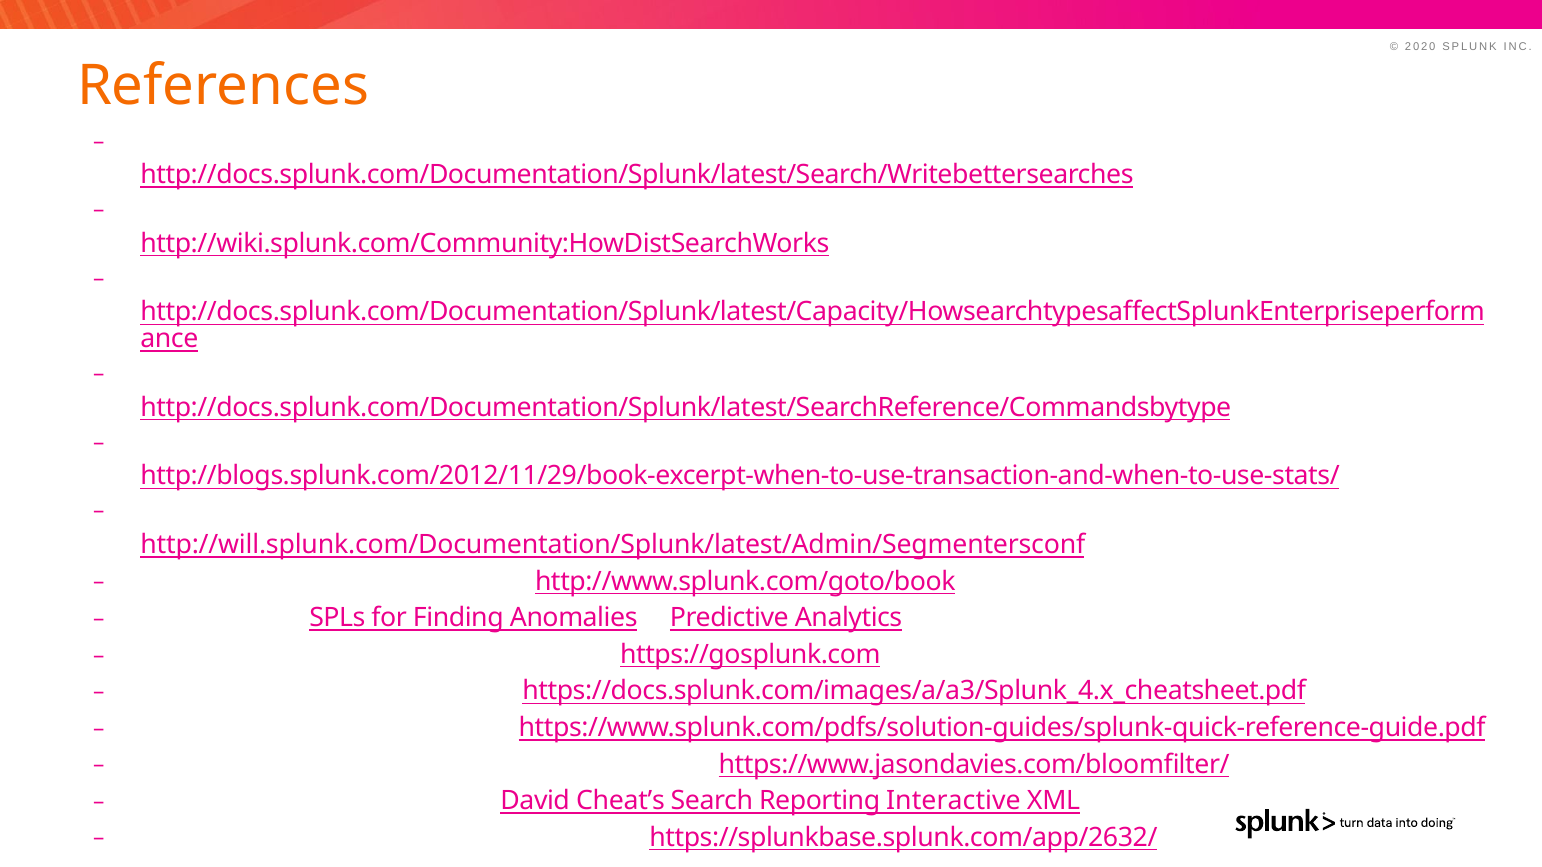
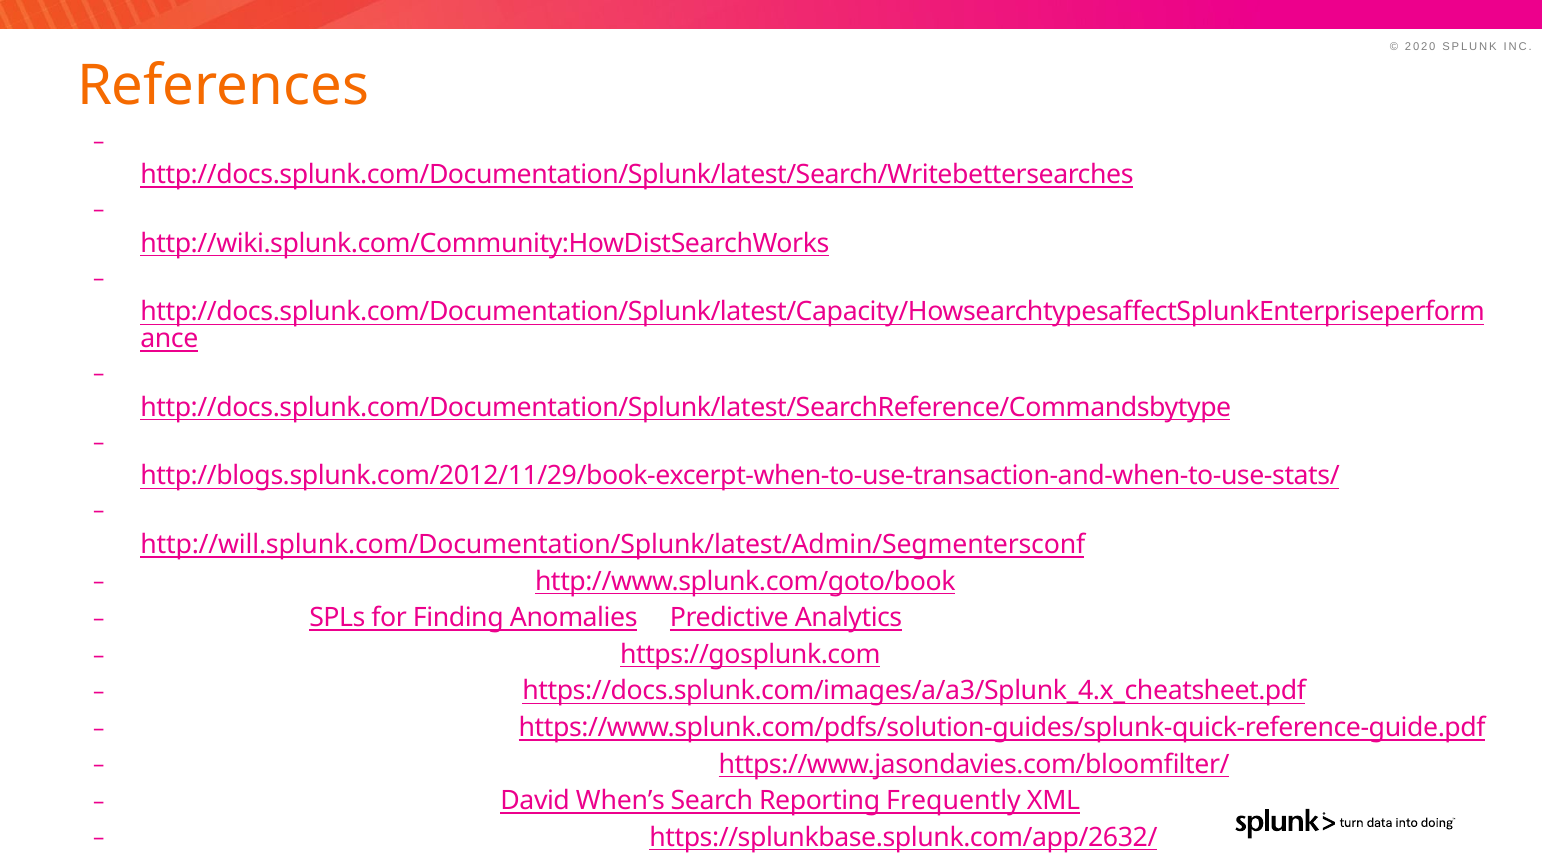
Cheat’s: Cheat’s -> When’s (620, 801)
Reporting Interactive: Interactive -> Frequently (953, 801)
